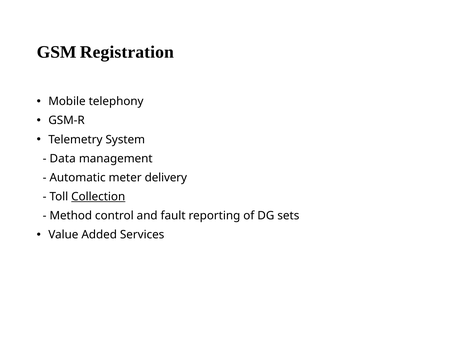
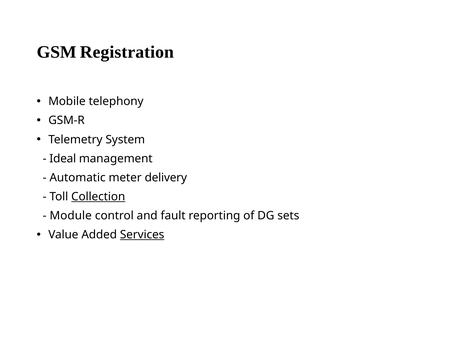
Data: Data -> Ideal (63, 159)
Method: Method -> Module (71, 216)
Services underline: none -> present (142, 235)
